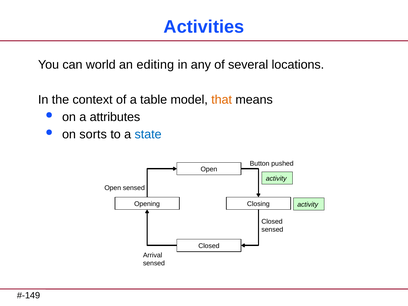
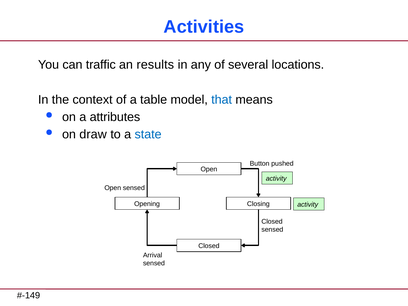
world: world -> traffic (101, 65)
editing: editing -> results (155, 65)
that colour: orange -> blue (222, 100)
sorts: sorts -> draw (93, 135)
